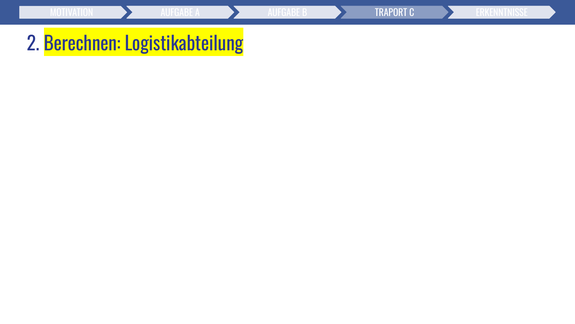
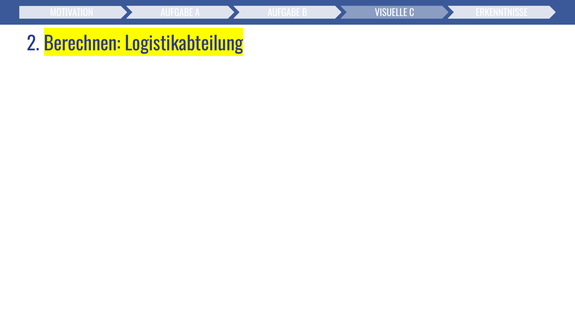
TRAPORT: TRAPORT -> VISUELLE (391, 13)
